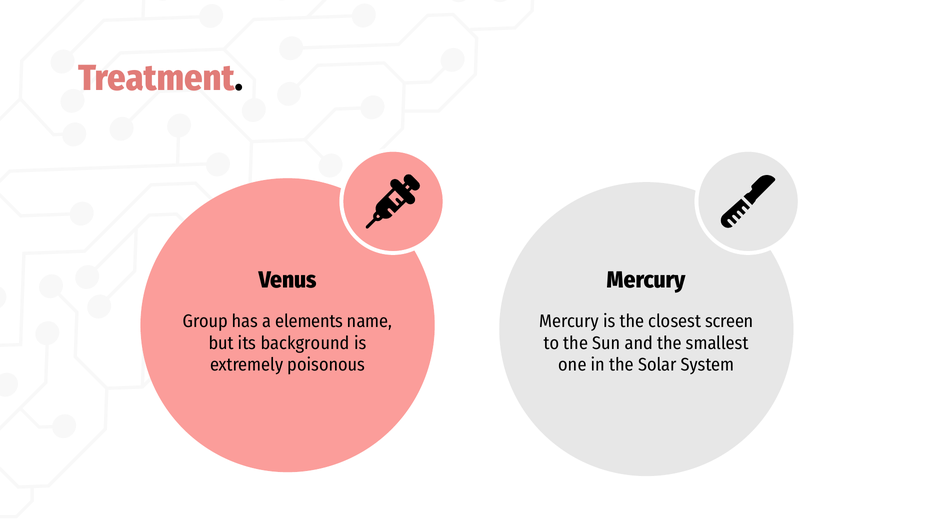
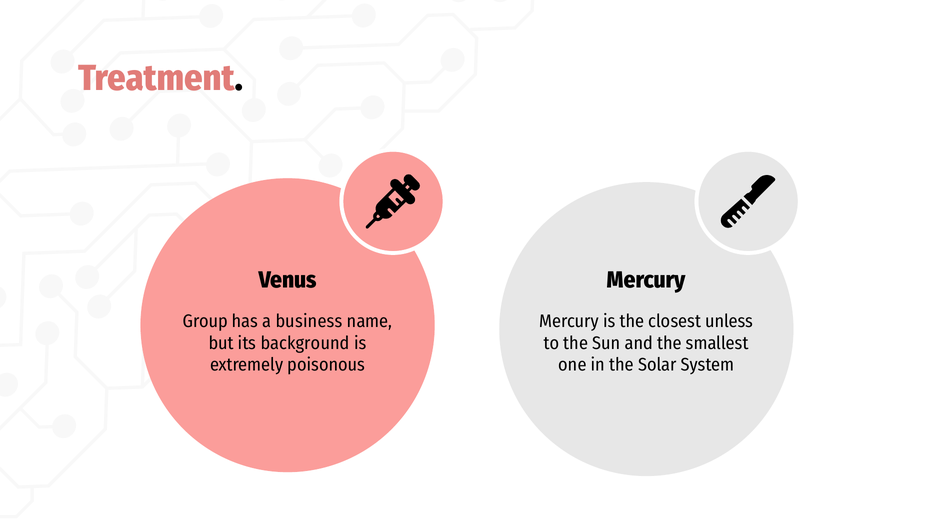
elements: elements -> business (309, 322)
screen: screen -> unless (729, 322)
